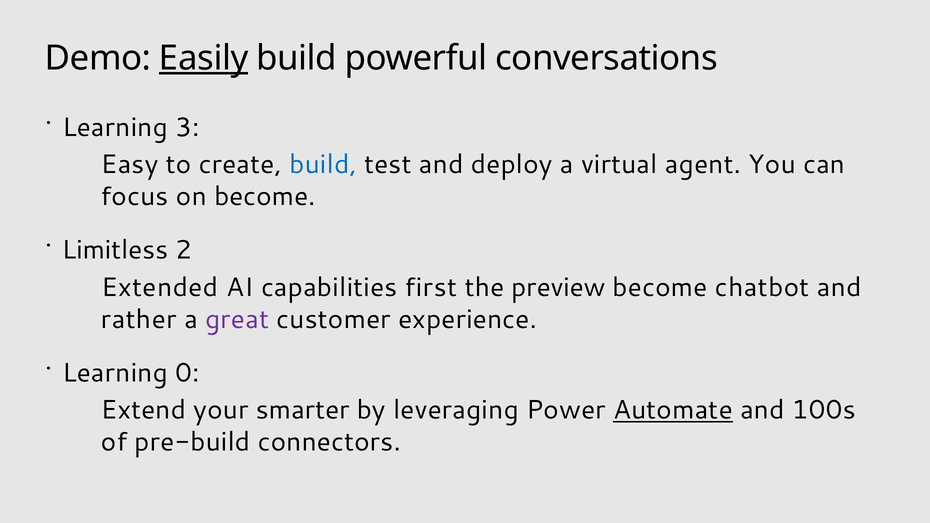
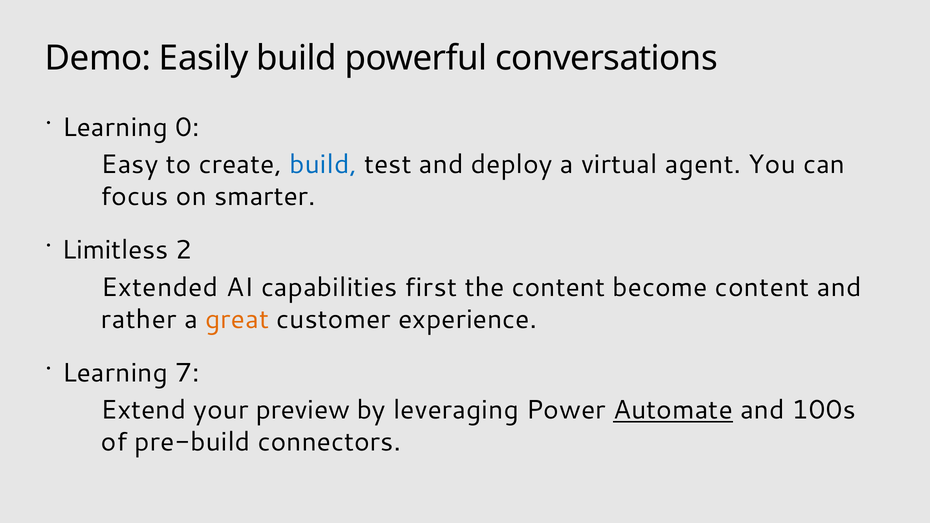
Easily underline: present -> none (204, 58)
3: 3 -> 0 (187, 127)
on become: become -> smarter (265, 197)
the preview: preview -> content (558, 287)
become chatbot: chatbot -> content (762, 287)
great colour: purple -> orange (237, 319)
0: 0 -> 7 (187, 373)
smarter: smarter -> preview (303, 410)
